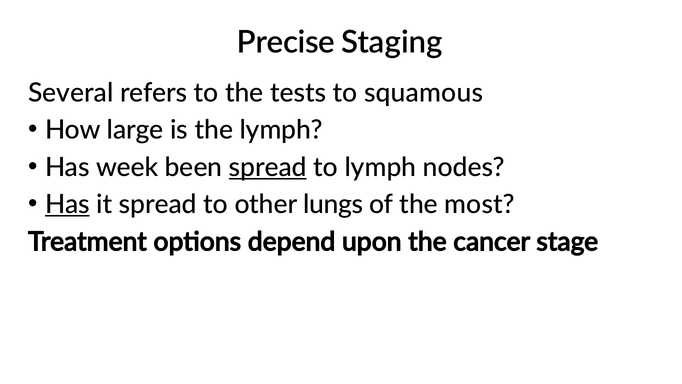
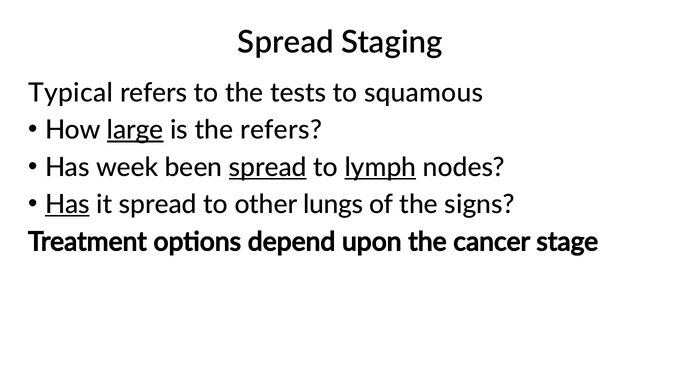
Precise: Precise -> Spread (286, 42)
Several: Several -> Typical (71, 93)
large underline: none -> present (135, 130)
the lymph: lymph -> refers (281, 130)
lymph underline: none -> present (380, 167)
most: most -> signs (480, 204)
